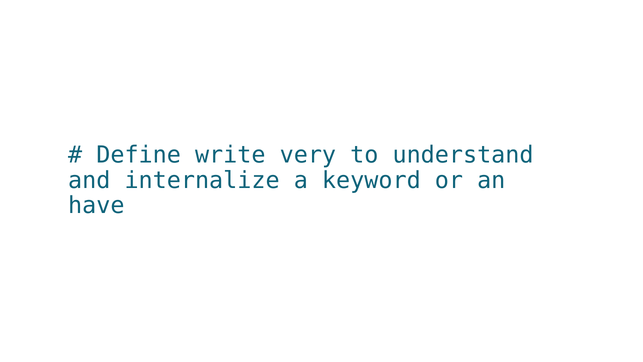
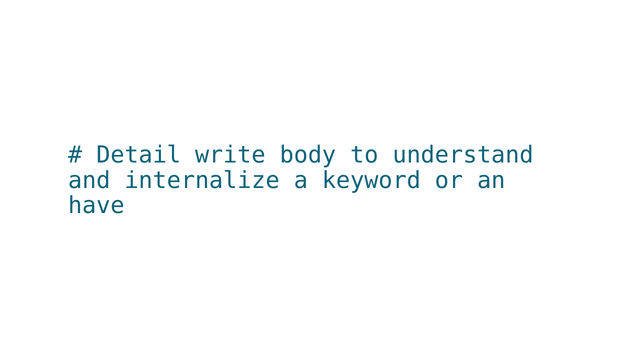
Define: Define -> Detail (139, 155)
very: very -> body (308, 155)
